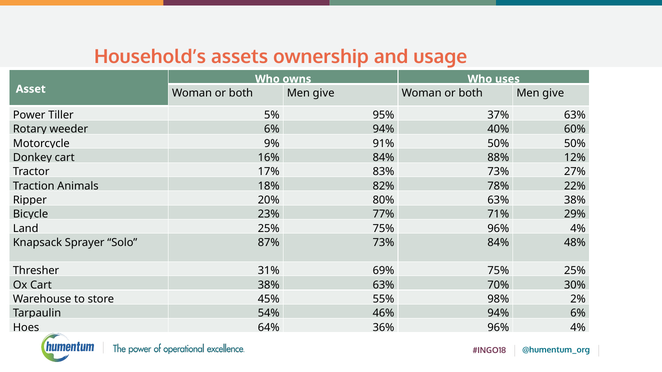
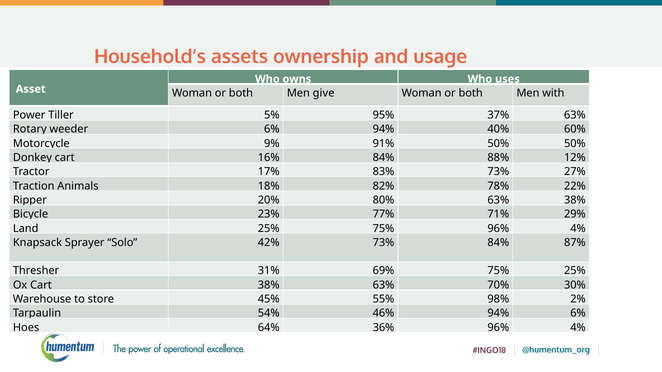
give: give -> with (553, 93)
87%: 87% -> 42% (269, 243)
48%: 48% -> 87% (575, 243)
